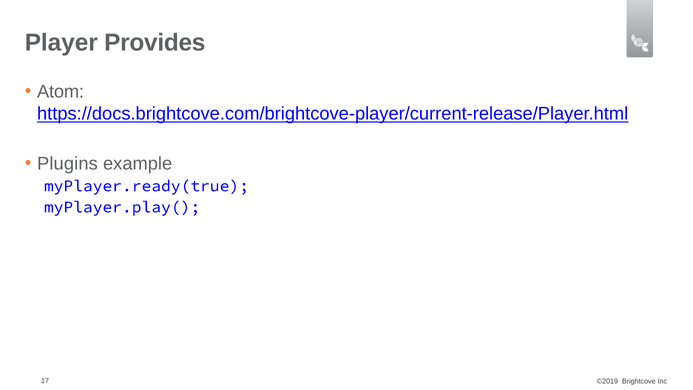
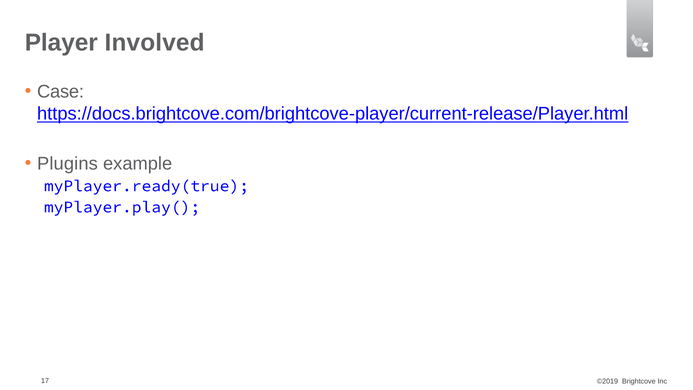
Provides: Provides -> Involved (155, 43)
Atom: Atom -> Case (61, 92)
